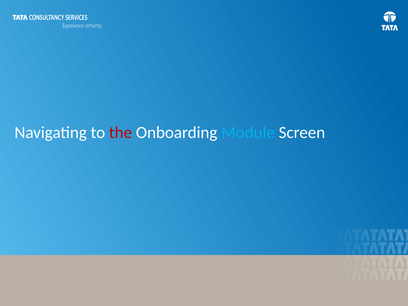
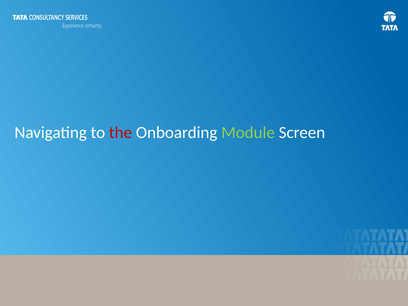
Module colour: light blue -> light green (248, 132)
